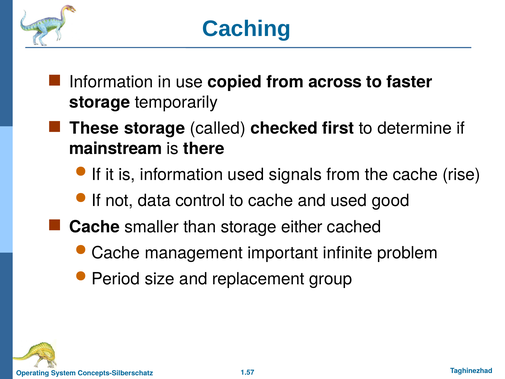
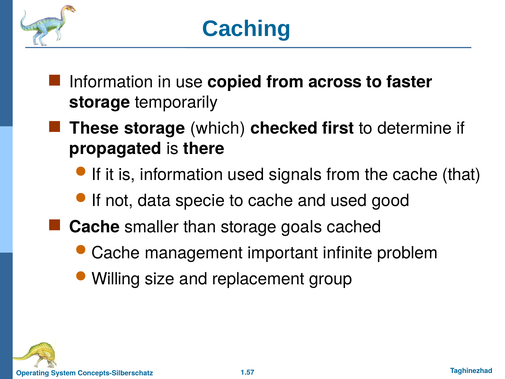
called: called -> which (218, 128)
mainstream: mainstream -> propagated (115, 148)
rise: rise -> that (462, 174)
control: control -> specie (200, 201)
either: either -> goals (302, 227)
Period: Period -> Willing (116, 279)
